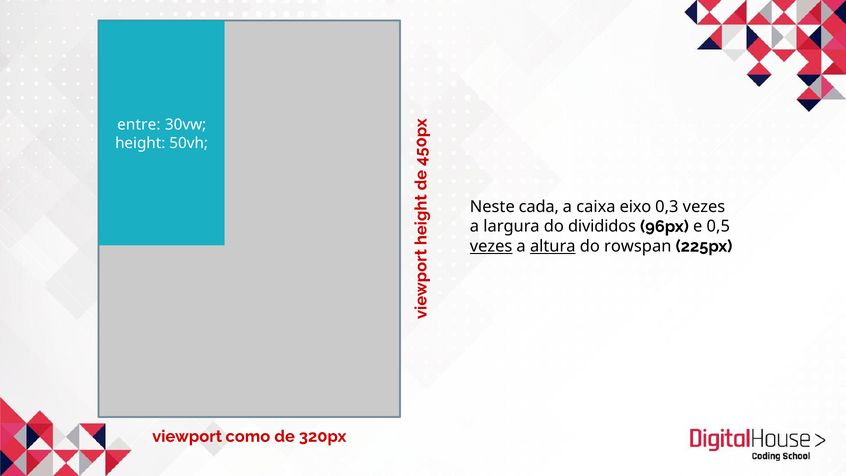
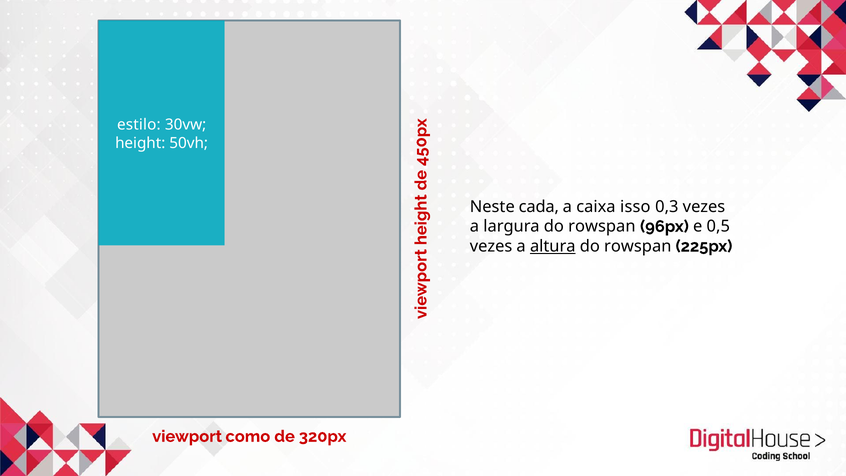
entre: entre -> estilo (139, 125)
eixo: eixo -> isso (635, 207)
largura do divididos: divididos -> rowspan (602, 226)
vezes underline: present -> none (491, 246)
